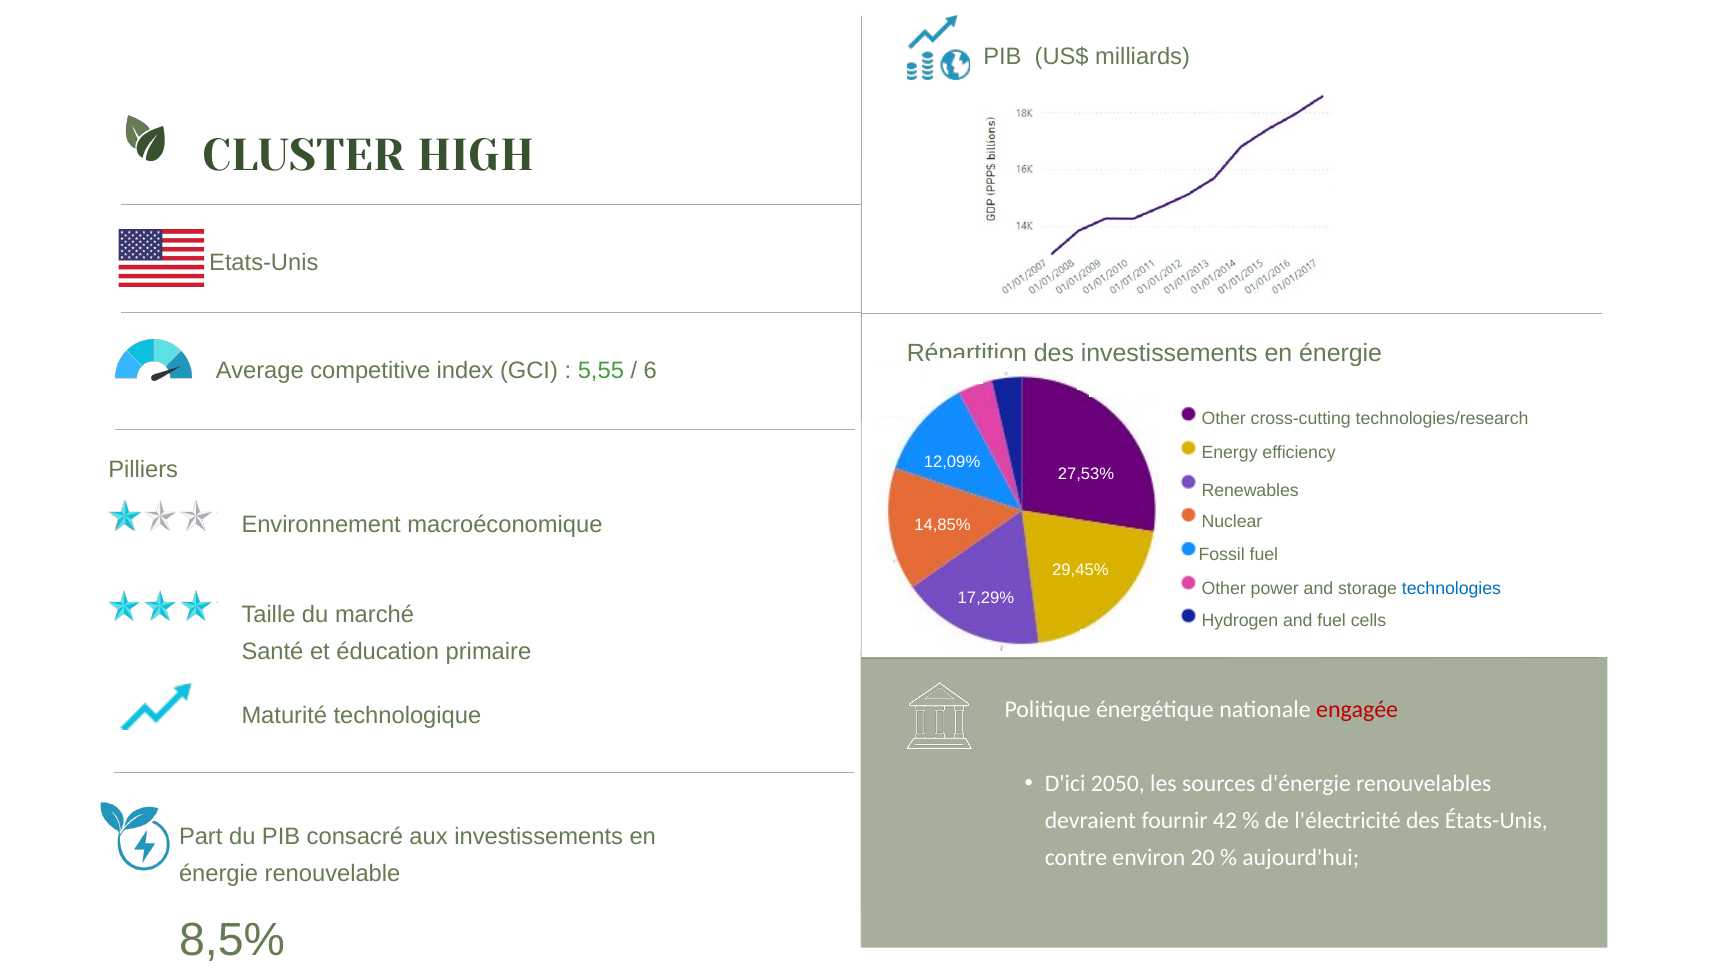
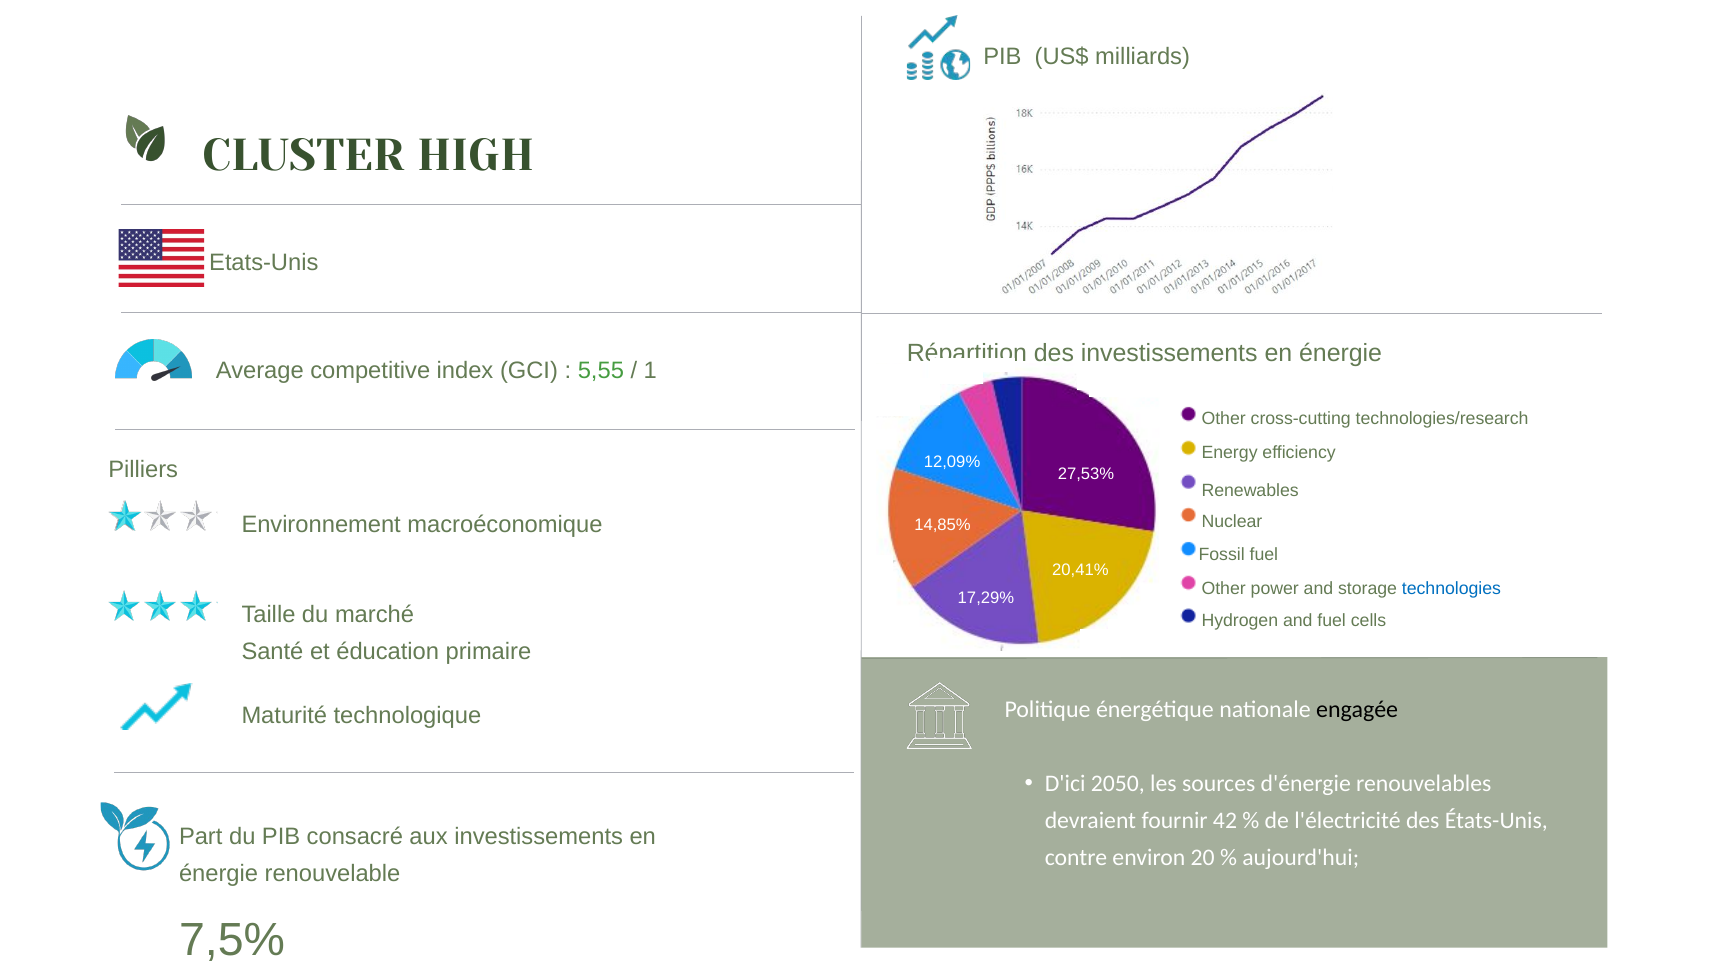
6: 6 -> 1 (650, 371)
29,45%: 29,45% -> 20,41% (1080, 571)
engagée colour: red -> black (1357, 710)
8,5%: 8,5% -> 7,5% (232, 940)
